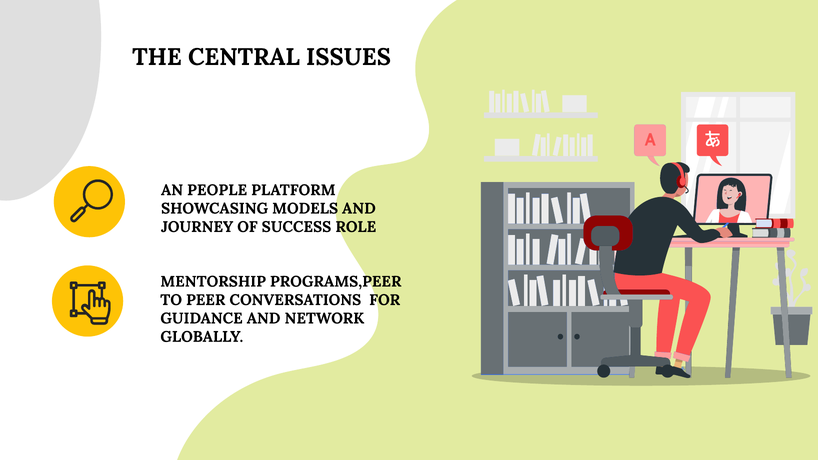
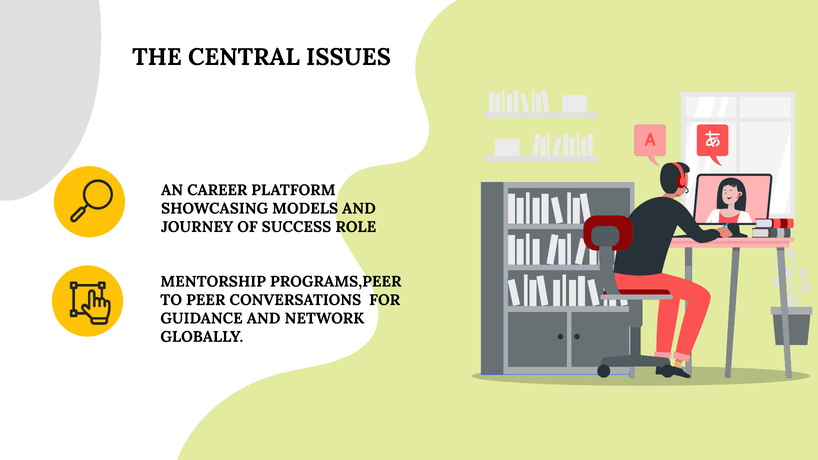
PEOPLE: PEOPLE -> CAREER (217, 190)
